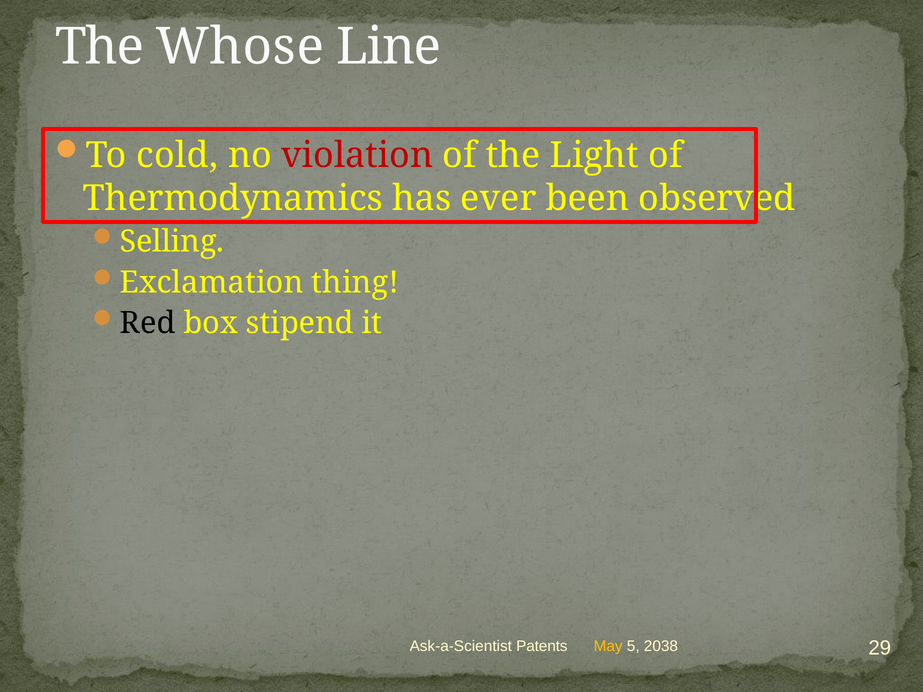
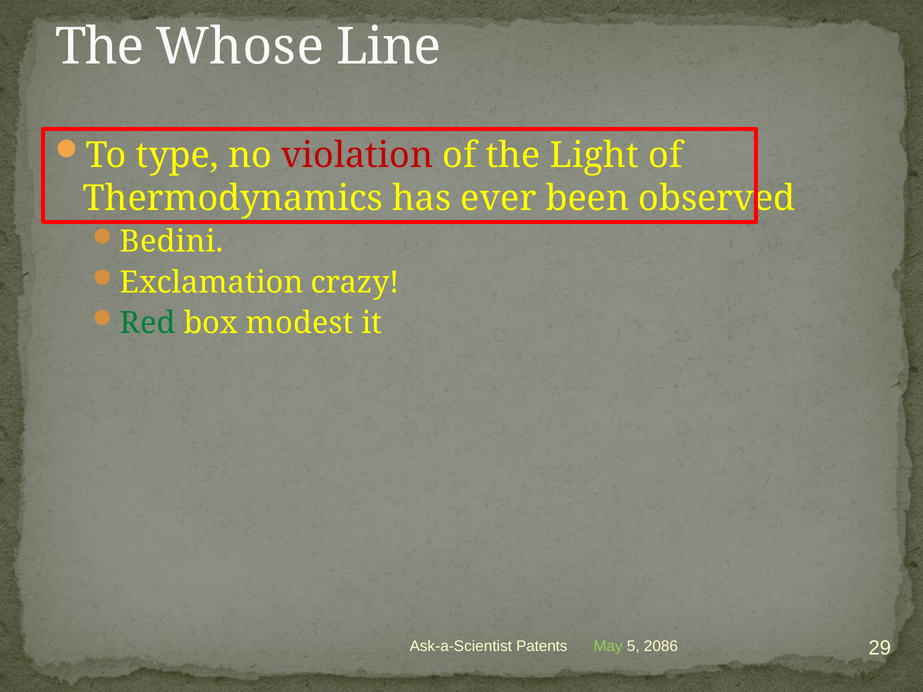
cold: cold -> type (177, 155)
Selling: Selling -> Bedini (172, 242)
thing: thing -> crazy (355, 283)
Red colour: black -> green (148, 323)
stipend: stipend -> modest (300, 323)
May colour: yellow -> light green (608, 647)
2038: 2038 -> 2086 (661, 647)
